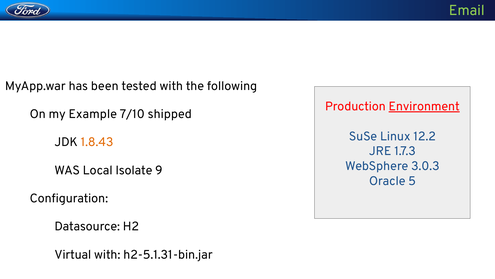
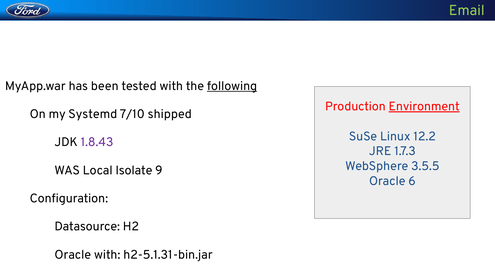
following underline: none -> present (232, 86)
Example: Example -> Systemd (93, 114)
1.8.43 colour: orange -> purple (97, 142)
3.0.3: 3.0.3 -> 3.5.5 (425, 166)
5: 5 -> 6 (412, 181)
Virtual: Virtual -> Oracle (73, 254)
